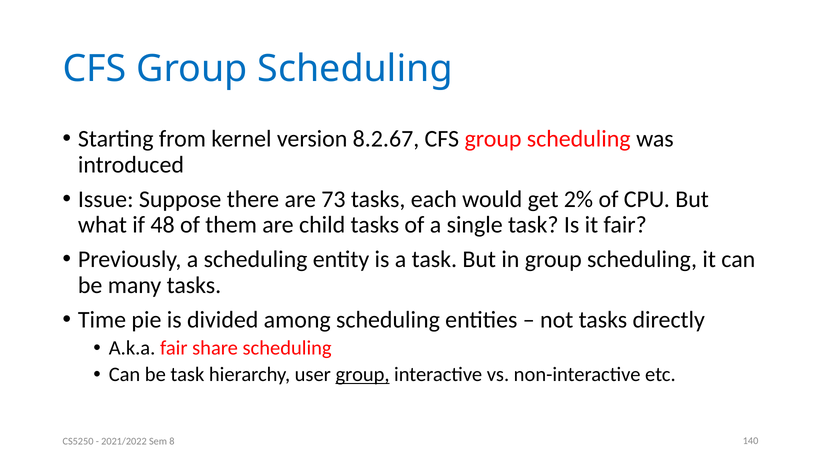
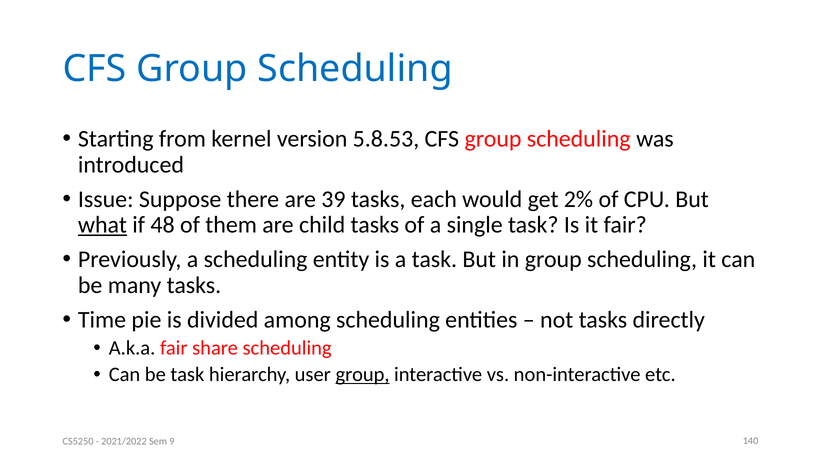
8.2.67: 8.2.67 -> 5.8.53 (386, 139)
73: 73 -> 39 (333, 199)
what underline: none -> present (102, 225)
8: 8 -> 9 (172, 441)
